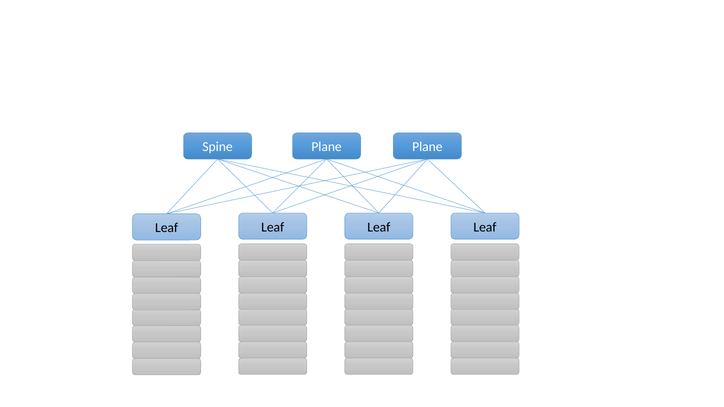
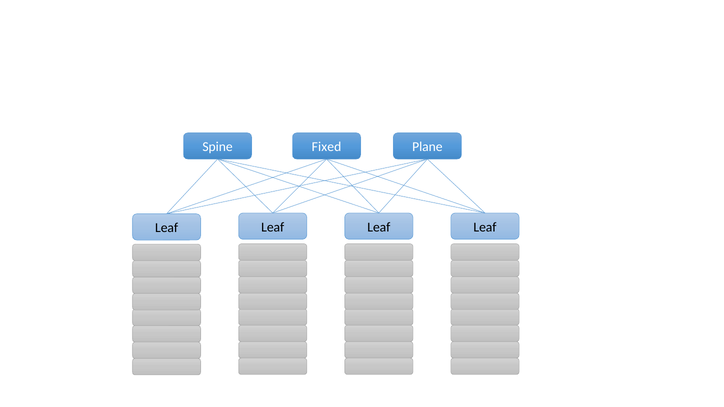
Spine Plane: Plane -> Fixed (326, 147)
